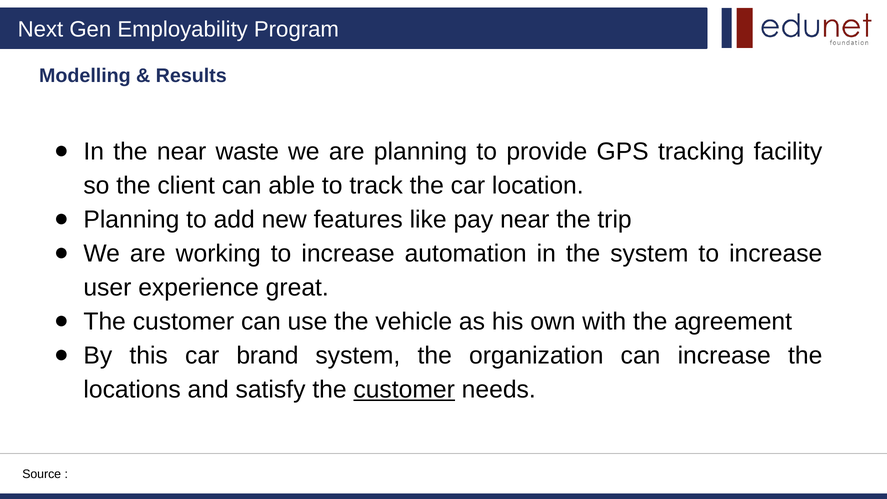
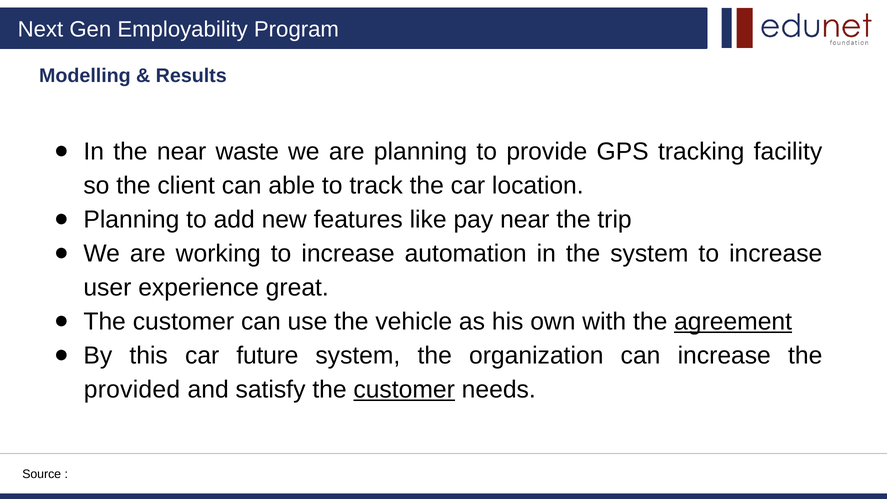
agreement underline: none -> present (733, 322)
brand: brand -> future (267, 356)
locations: locations -> provided (132, 390)
